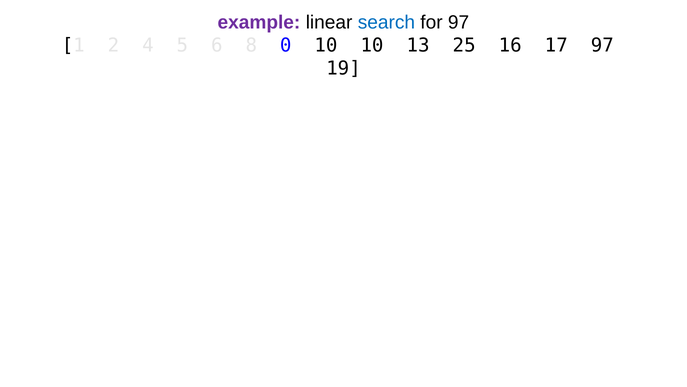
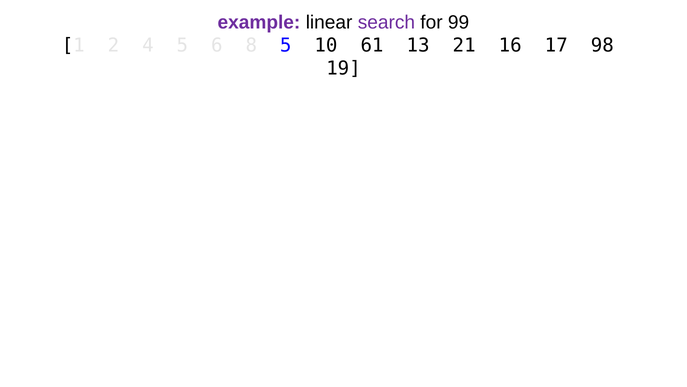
search colour: blue -> purple (386, 23)
for 97: 97 -> 99 (459, 23)
8 0: 0 -> 5 (286, 46)
10 10: 10 -> 61 (372, 46)
25: 25 -> 21 (464, 46)
17 97: 97 -> 98 (602, 46)
